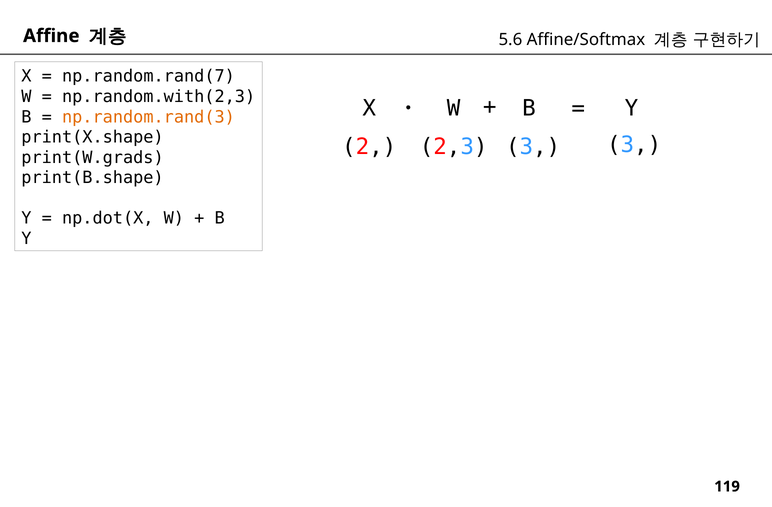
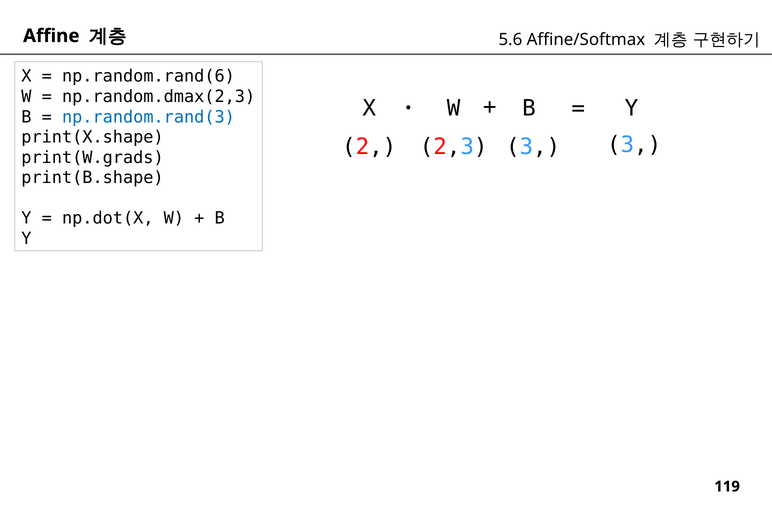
np.random.rand(7: np.random.rand(7 -> np.random.rand(6 (148, 76)
np.random.with(2,3: np.random.with(2,3 -> np.random.dmax(2,3 (159, 97)
np.random.rand(3 colour: orange -> blue (148, 117)
